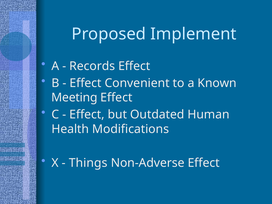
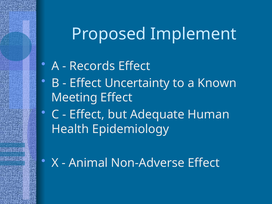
Convenient: Convenient -> Uncertainty (137, 83)
Outdated: Outdated -> Adequate (157, 115)
Modifications: Modifications -> Epidemiology (131, 129)
Things: Things -> Animal (88, 163)
